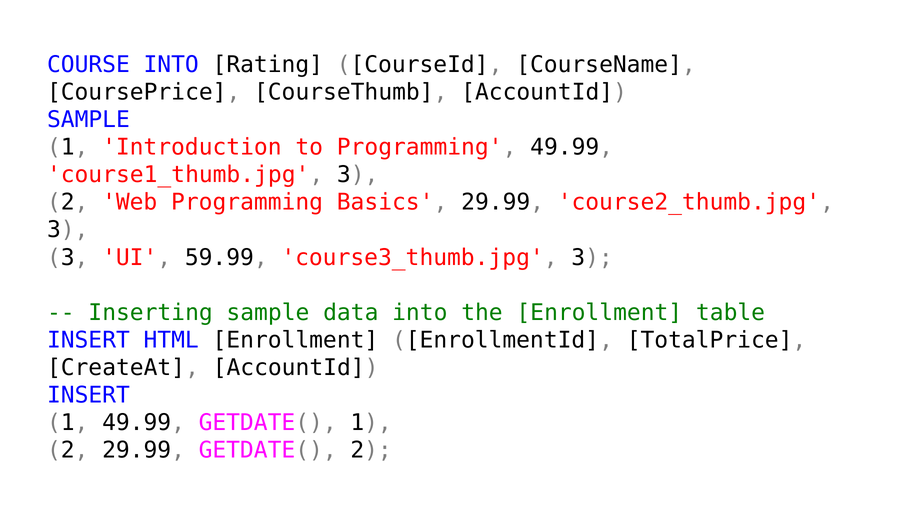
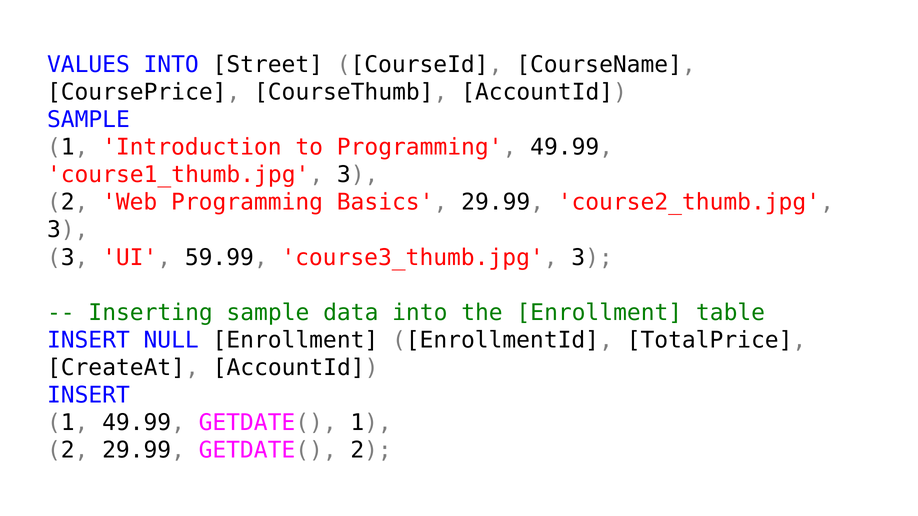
COURSE: COURSE -> VALUES (88, 65)
Rating: Rating -> Street (268, 65)
HTML: HTML -> NULL (171, 340)
